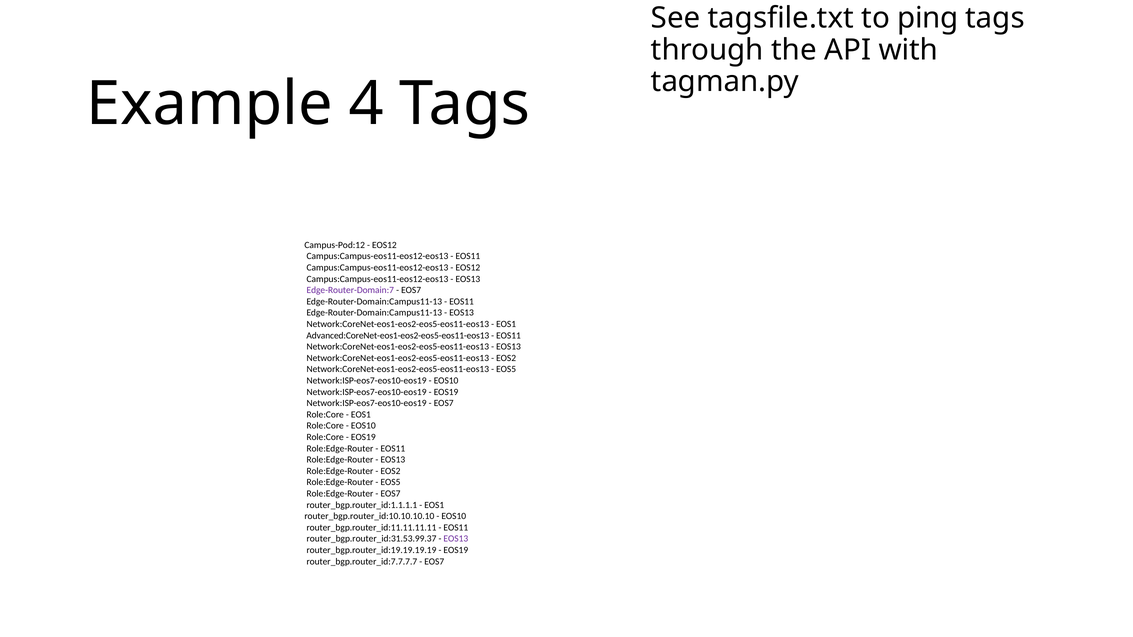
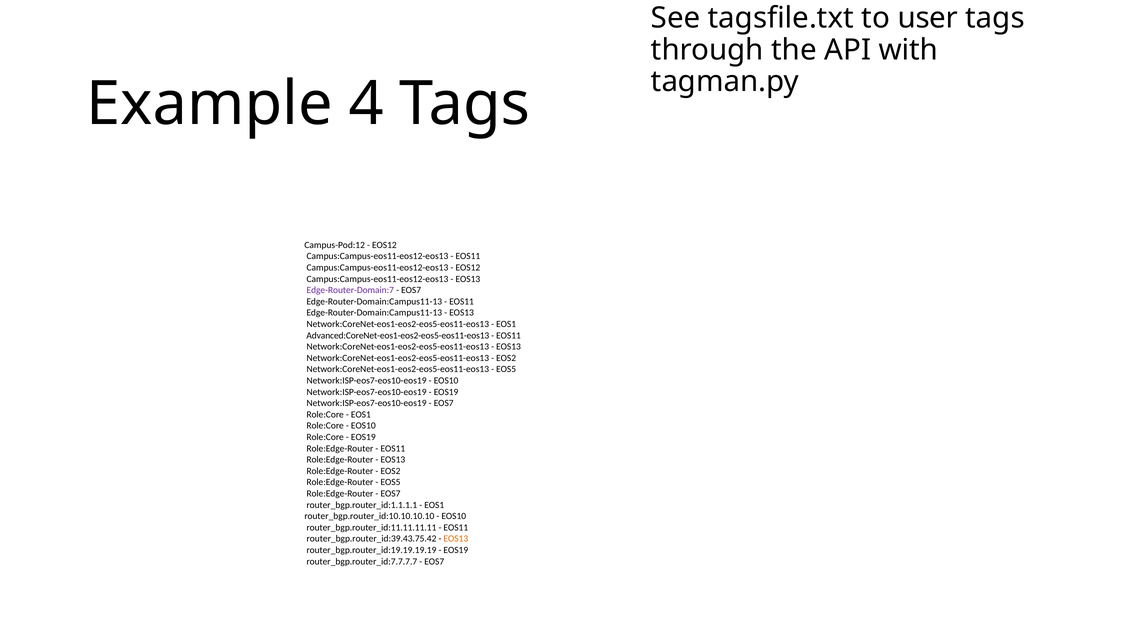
ping: ping -> user (928, 18)
router_bgp.router_id:31.53.99.37: router_bgp.router_id:31.53.99.37 -> router_bgp.router_id:39.43.75.42 (371, 539)
EOS13 colour: purple -> orange (456, 539)
